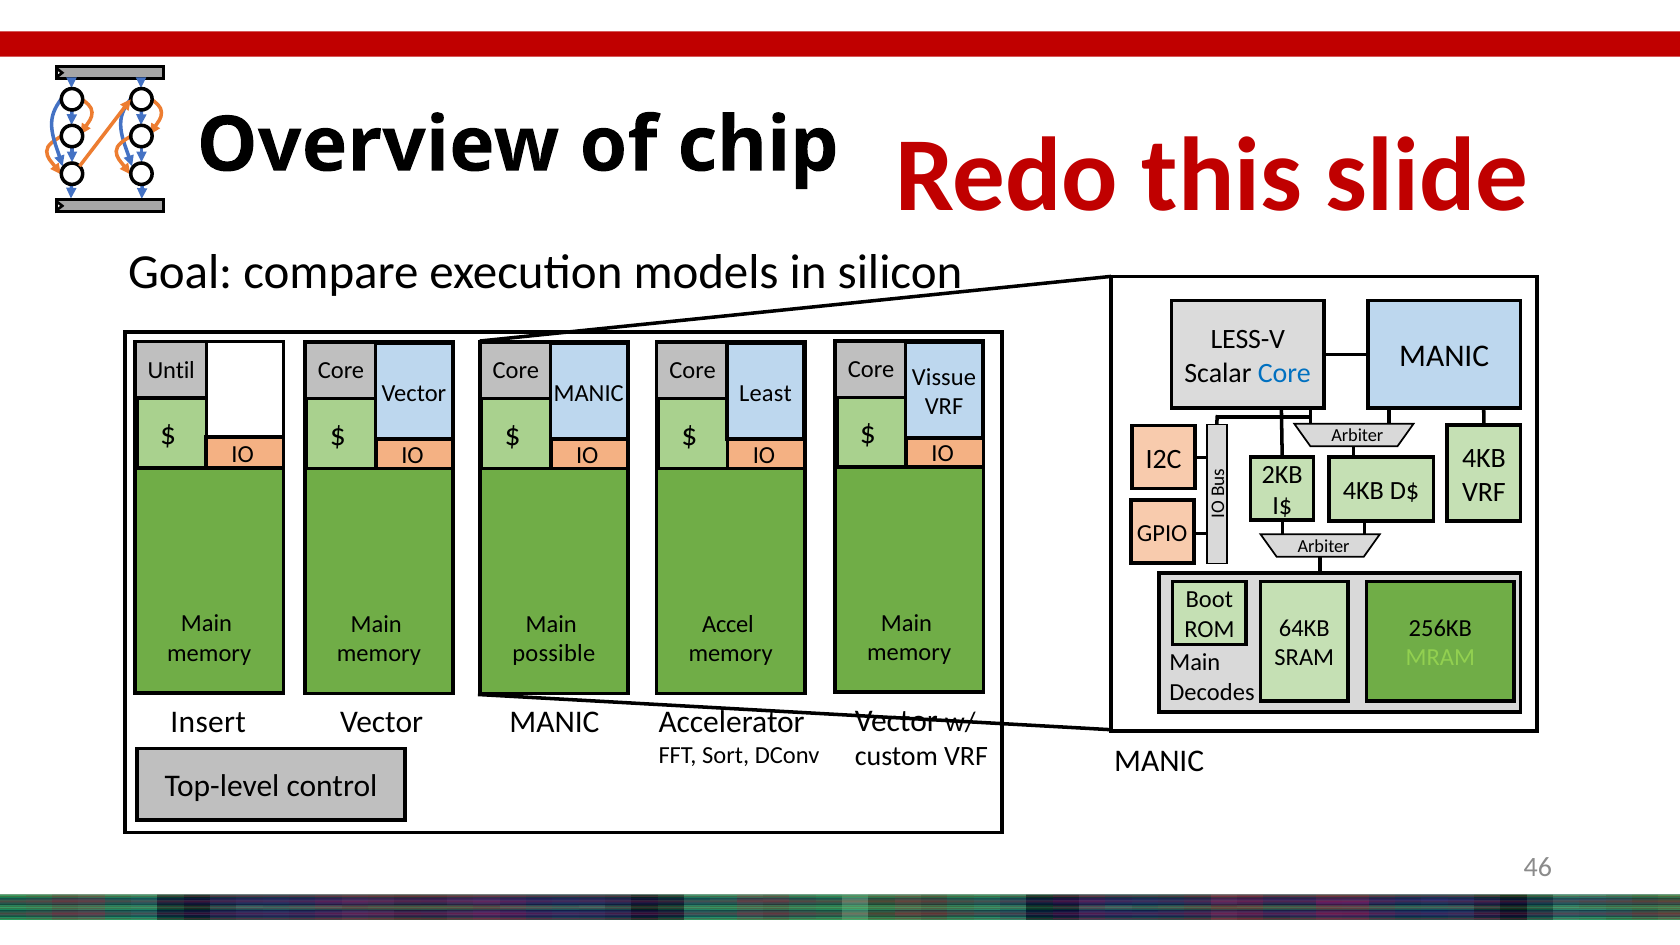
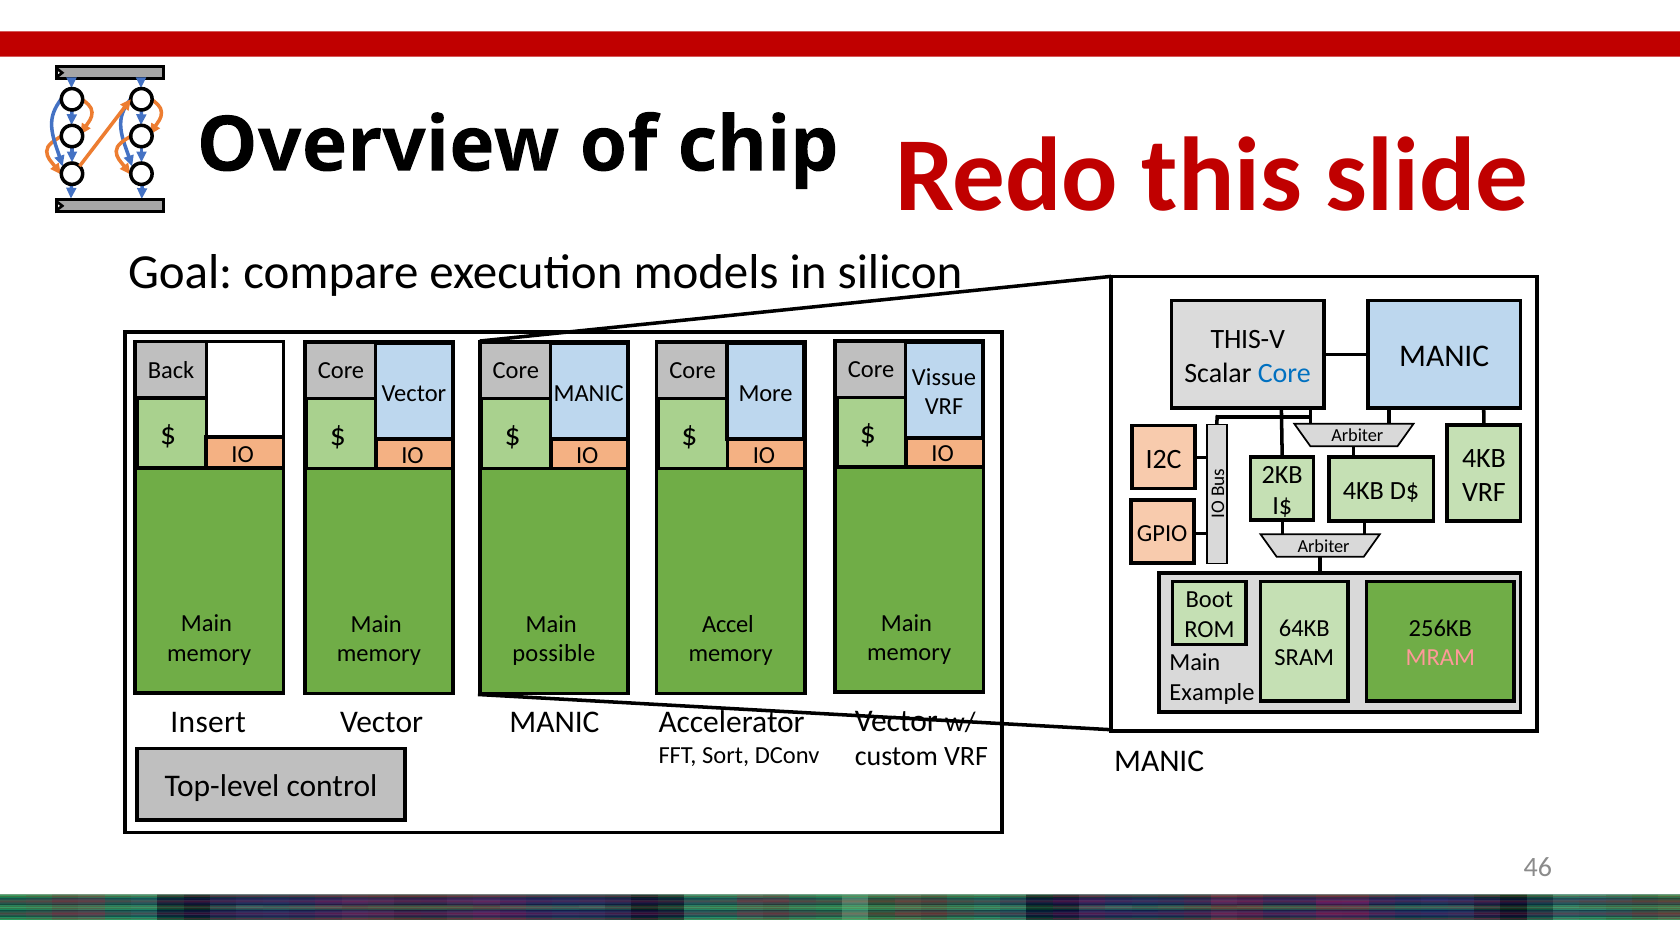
LESS-V: LESS-V -> THIS-V (1248, 339)
Until: Until -> Back (171, 370)
Least: Least -> More (766, 393)
MRAM colour: light green -> pink (1440, 658)
Decodes: Decodes -> Example (1212, 692)
